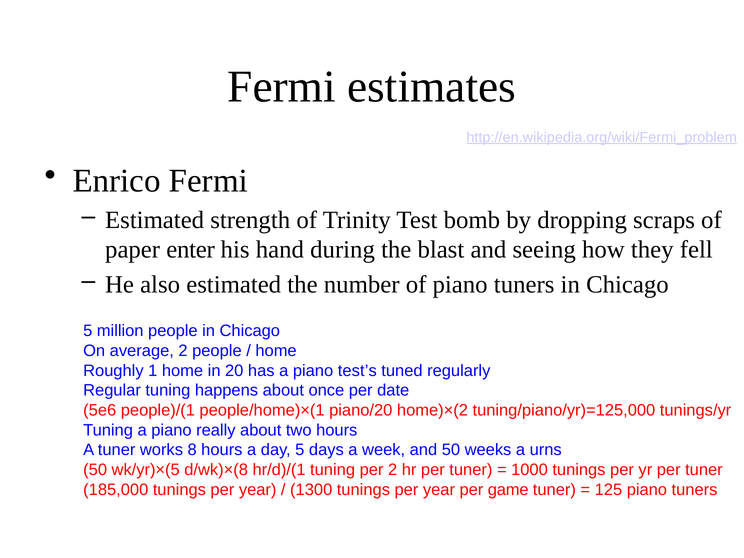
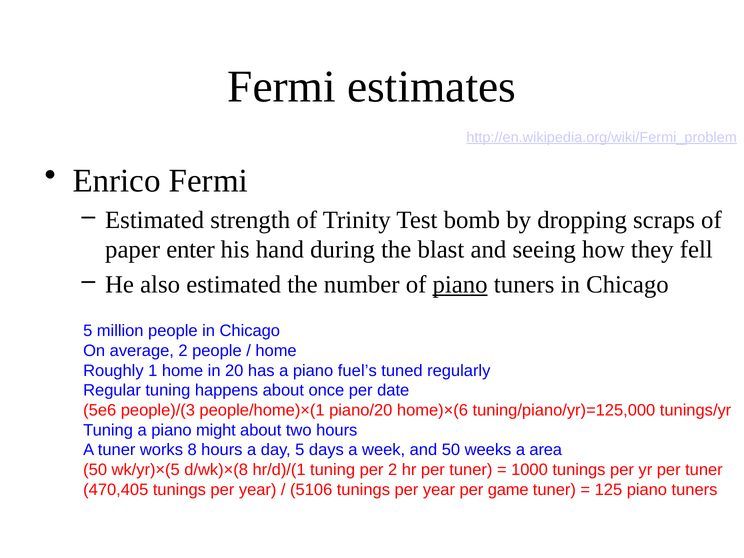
piano underline: none -> present (460, 284)
test’s: test’s -> fuel’s (357, 371)
people)/(1: people)/(1 -> people)/(3 (158, 410)
home)×(2: home)×(2 -> home)×(6 (432, 410)
really: really -> might (216, 430)
urns: urns -> area (546, 450)
185,000: 185,000 -> 470,405 (116, 490)
1300: 1300 -> 5106 (311, 490)
